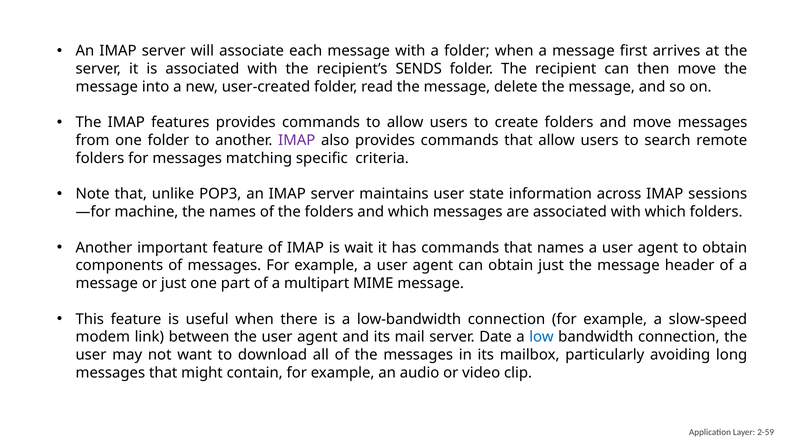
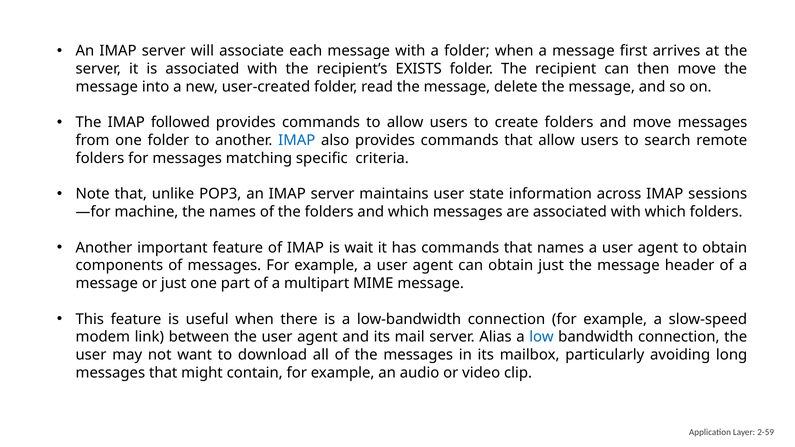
SENDS: SENDS -> EXISTS (419, 69)
features: features -> followed (180, 122)
IMAP colour: purple -> blue (297, 140)
Date: Date -> Alias (496, 337)
